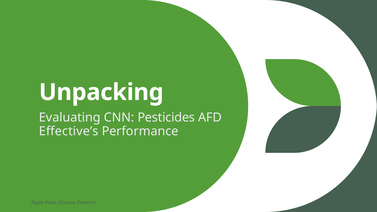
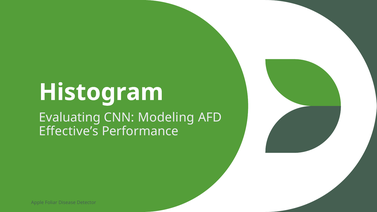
Unpacking: Unpacking -> Histogram (101, 92)
Pesticides: Pesticides -> Modeling (166, 118)
